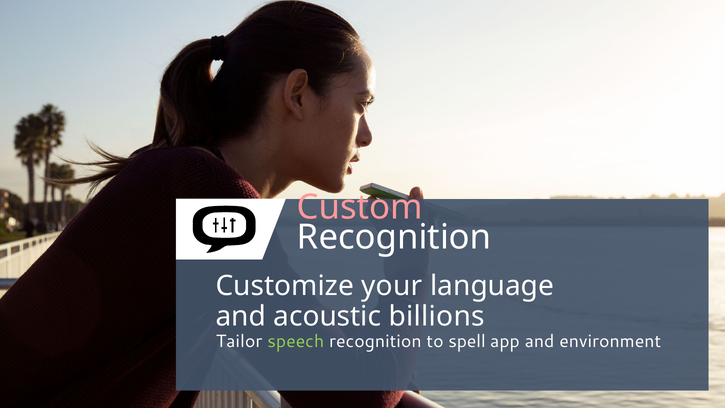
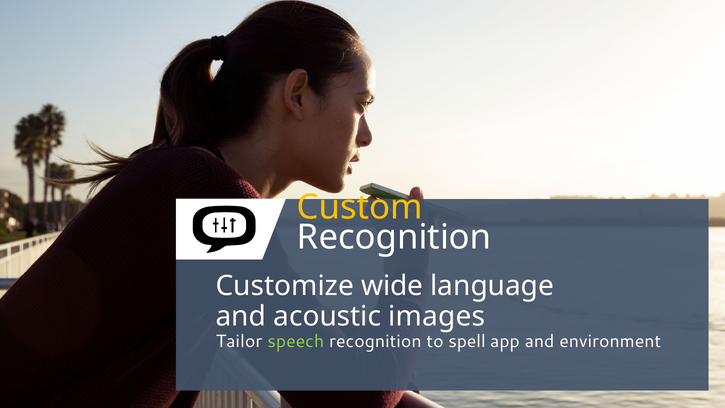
Custom colour: pink -> yellow (360, 207)
your: your -> wide (392, 286)
billions: billions -> images (437, 316)
